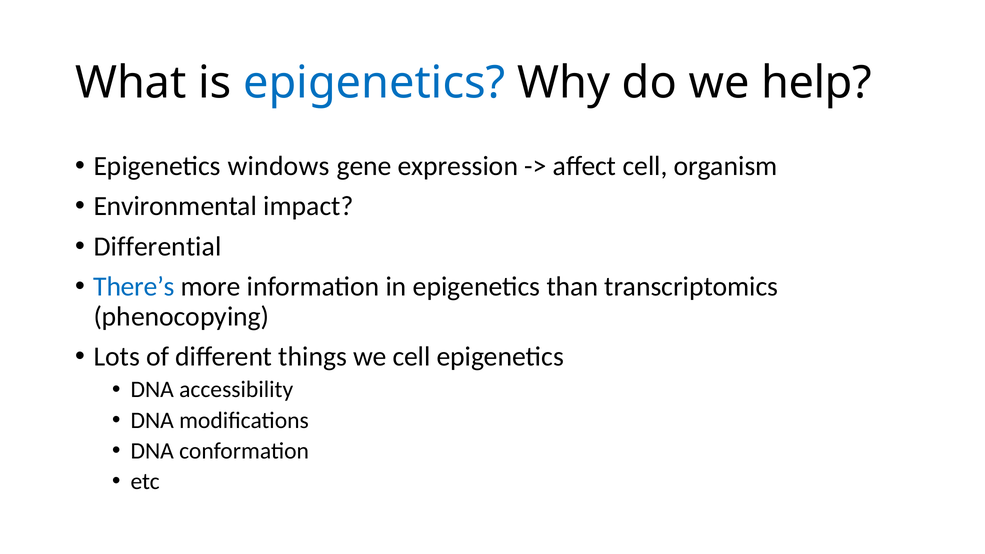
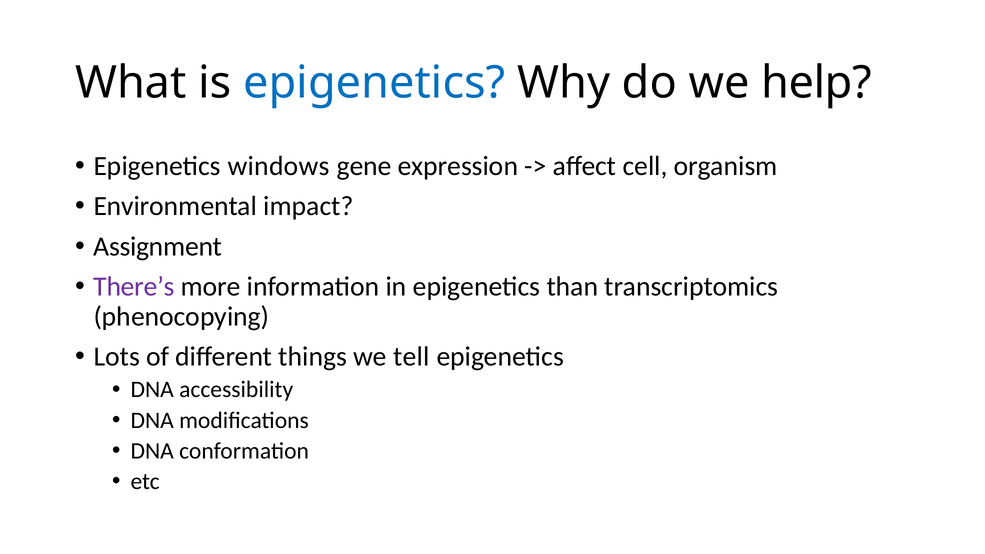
Differential: Differential -> Assignment (158, 246)
There’s colour: blue -> purple (134, 287)
we cell: cell -> tell (411, 357)
